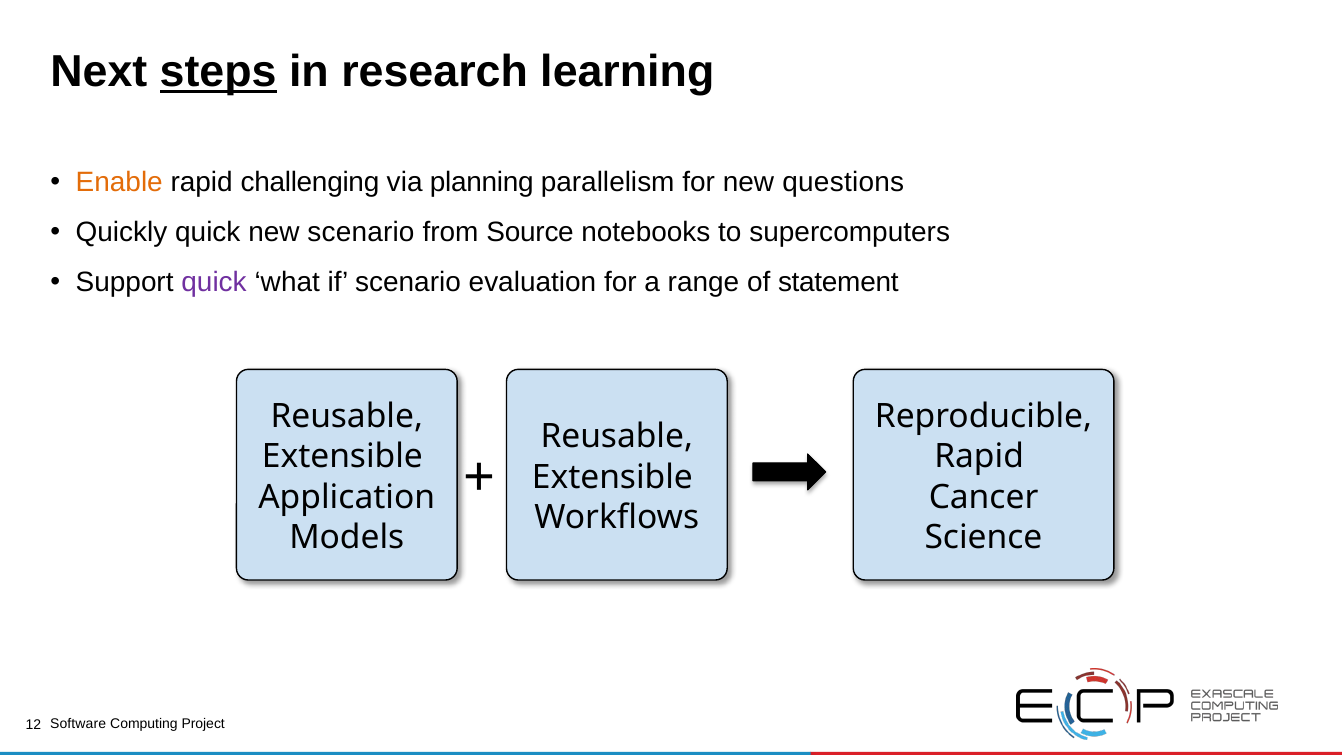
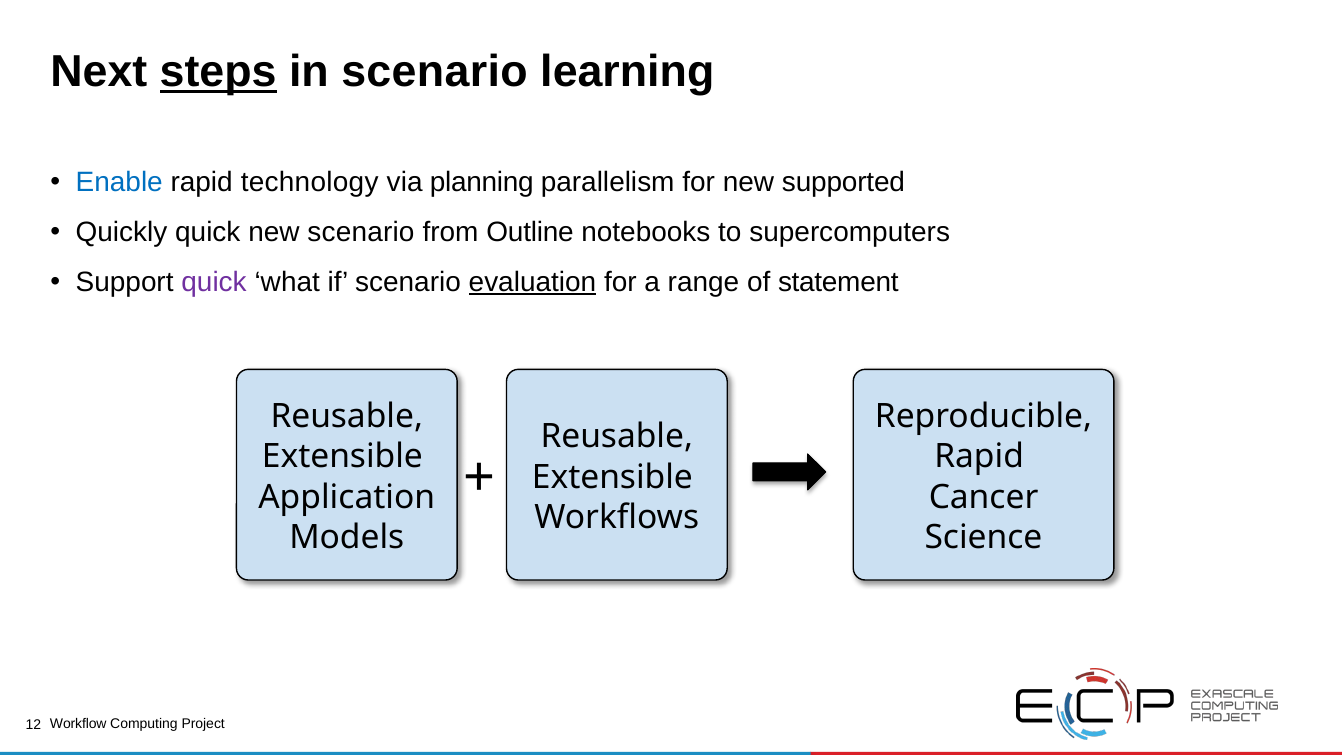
in research: research -> scenario (434, 72)
Enable colour: orange -> blue (119, 182)
challenging: challenging -> technology (310, 182)
questions: questions -> supported (843, 182)
Source: Source -> Outline (530, 232)
evaluation underline: none -> present (532, 282)
Software: Software -> Workflow (78, 724)
